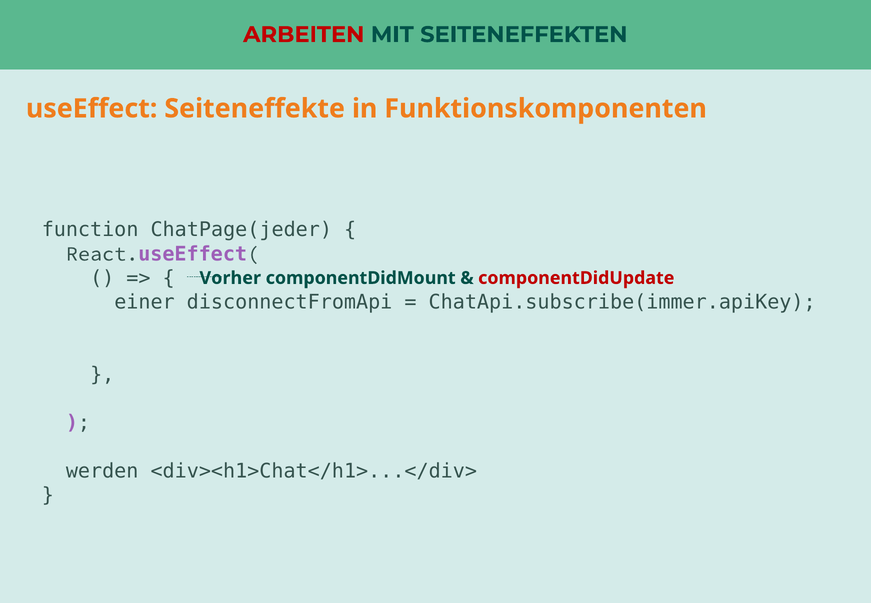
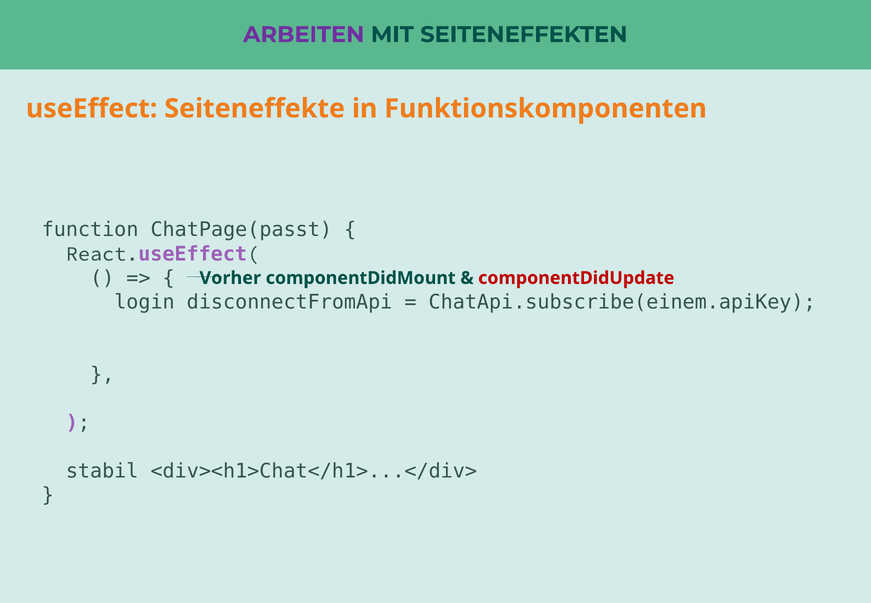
ARBEITEN colour: red -> purple (304, 35)
ChatPage(jeder: ChatPage(jeder -> ChatPage(passt (241, 230)
einer: einer -> login (144, 302)
ChatApi.subscribe(immer.apiKey: ChatApi.subscribe(immer.apiKey -> ChatApi.subscribe(einem.apiKey (622, 302)
werden: werden -> stabil (102, 471)
